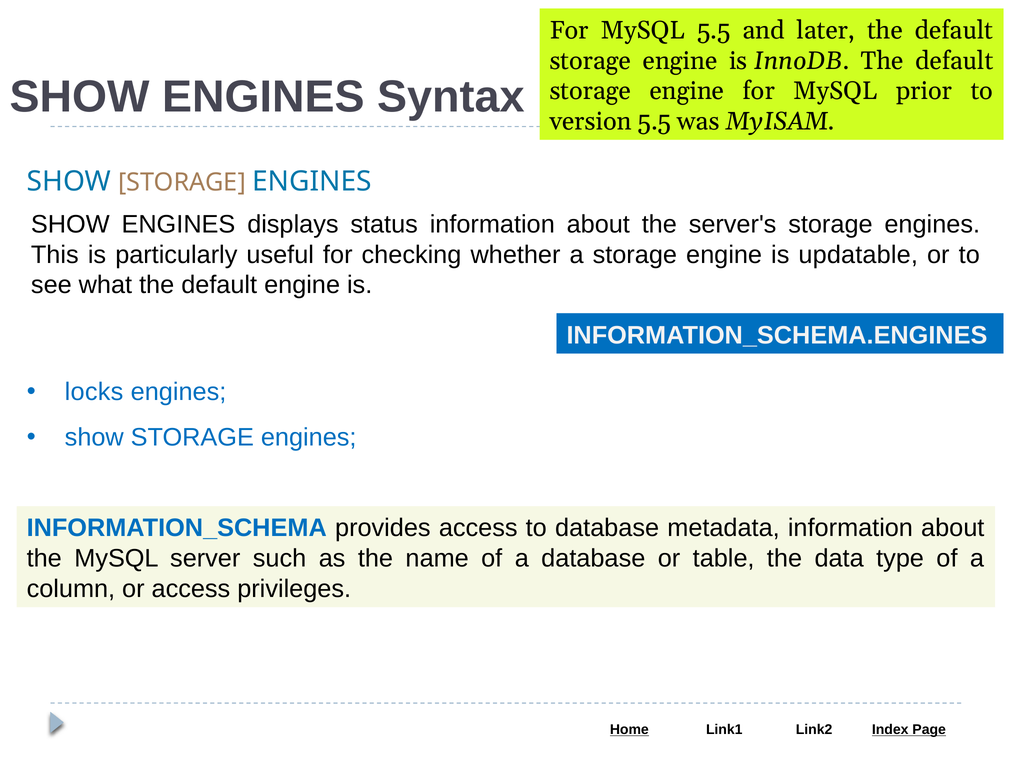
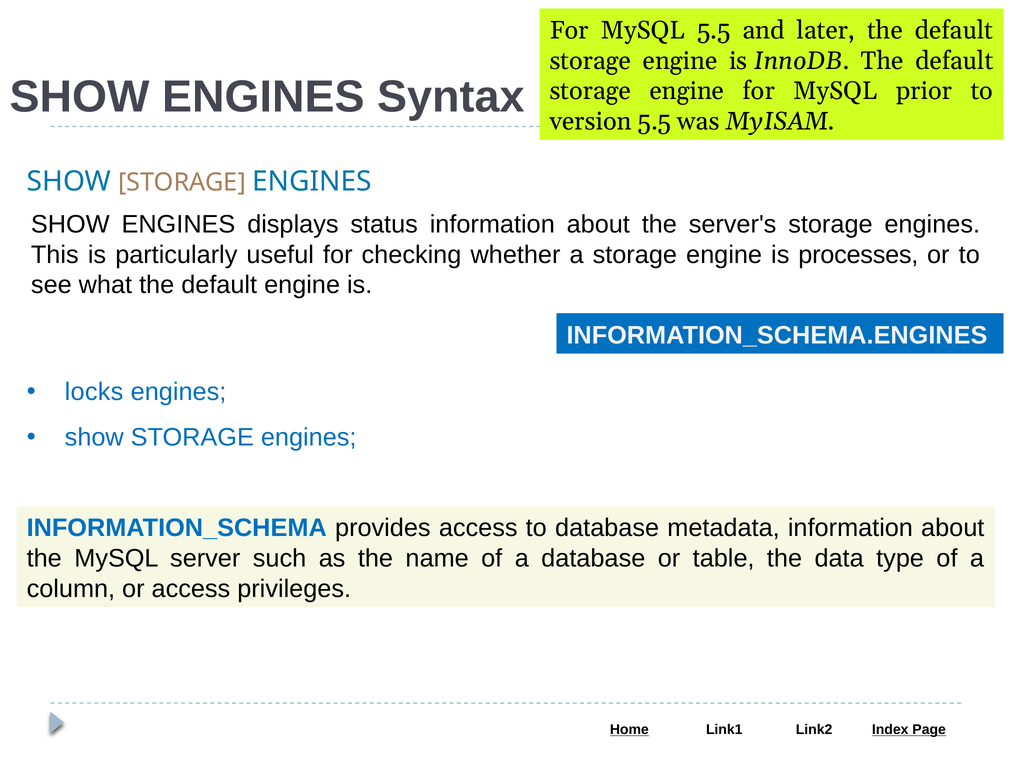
updatable: updatable -> processes (858, 255)
